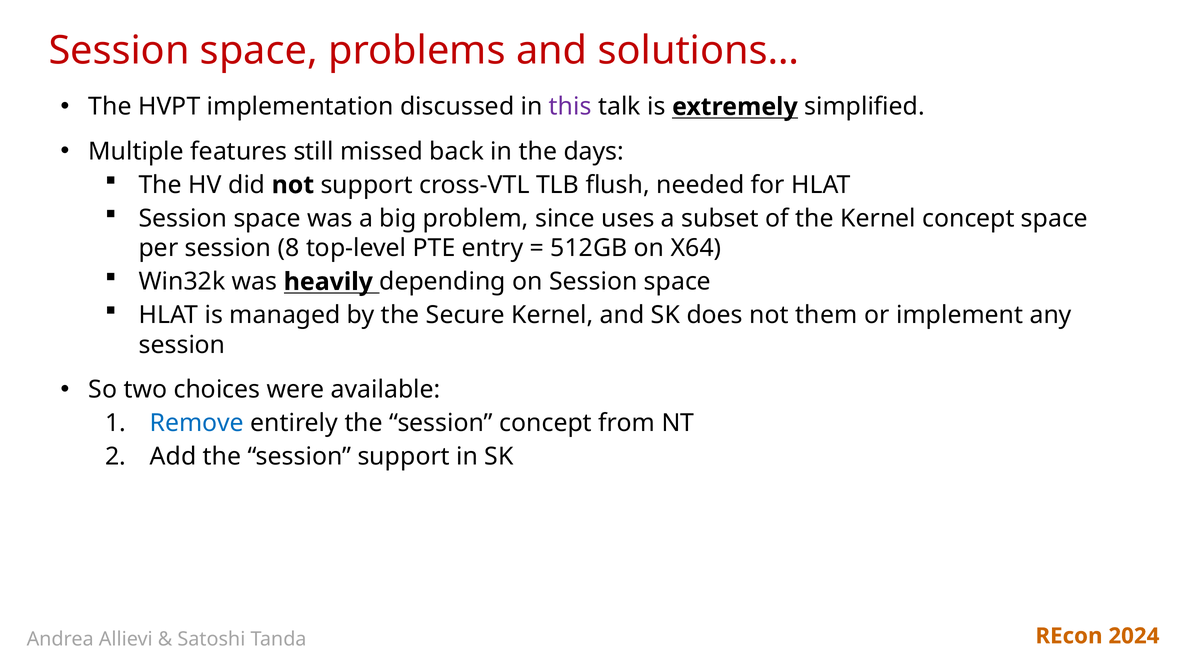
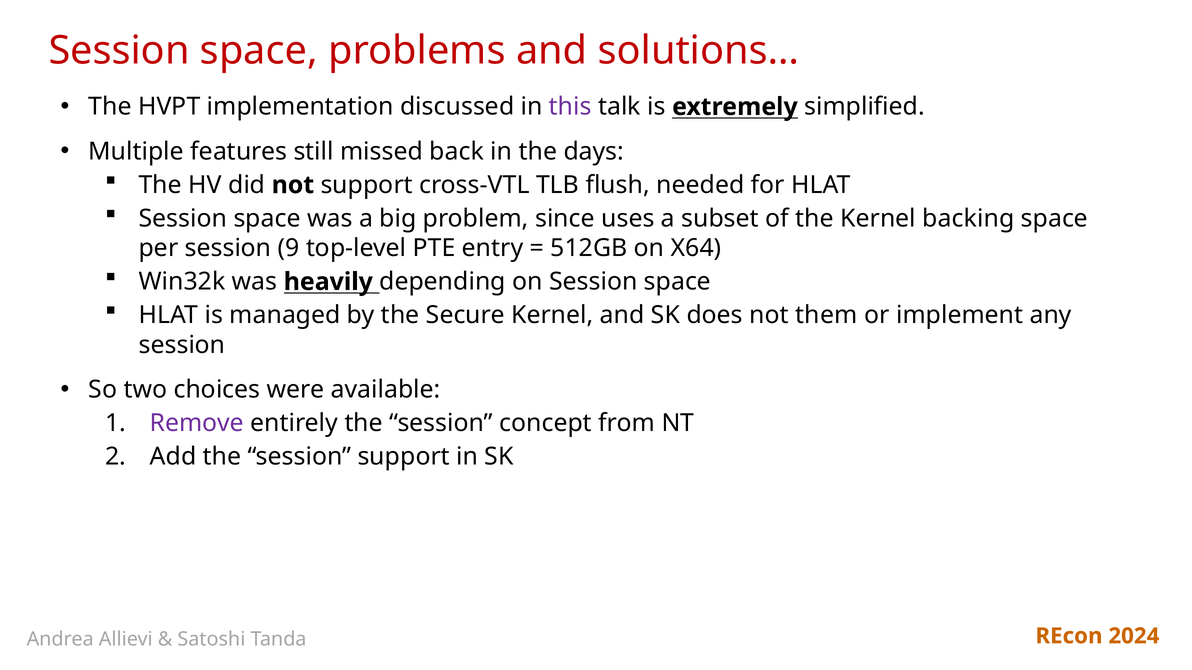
Kernel concept: concept -> backing (968, 219)
8: 8 -> 9 (289, 248)
Remove colour: blue -> purple (197, 424)
